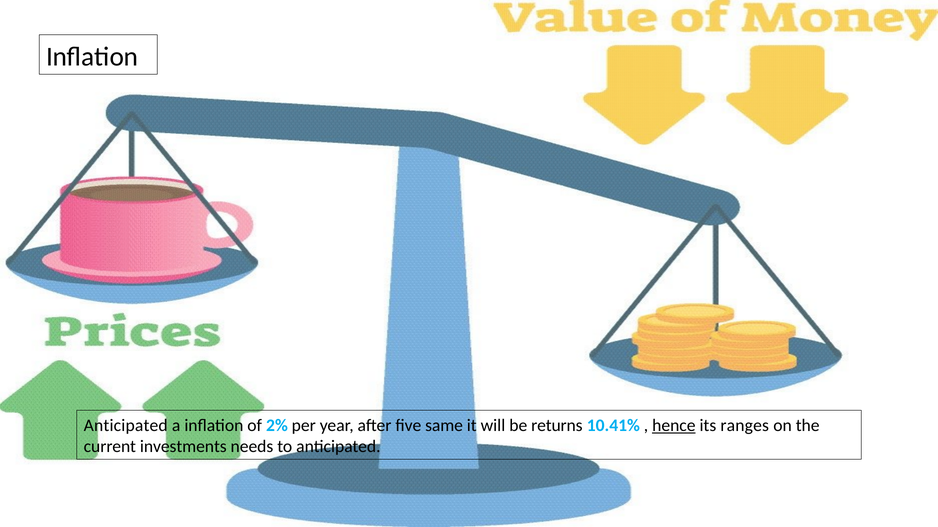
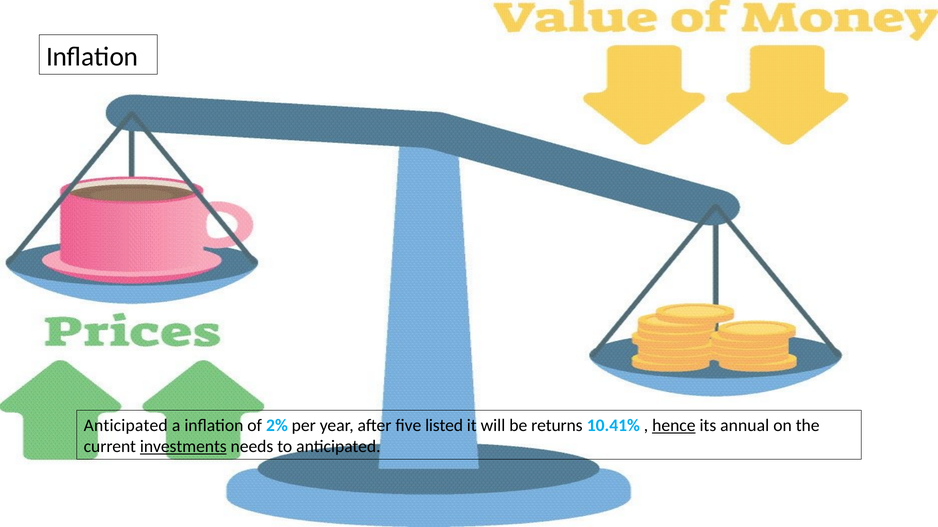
same: same -> listed (444, 426)
ranges: ranges -> annual (745, 426)
investments underline: none -> present (183, 447)
